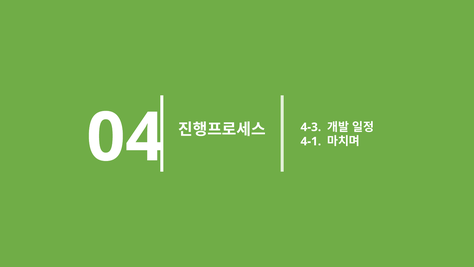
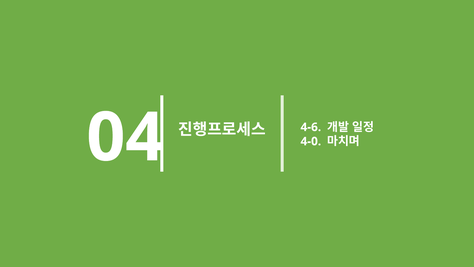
4-3: 4-3 -> 4-6 (311, 127)
4-1: 4-1 -> 4-0 (311, 141)
